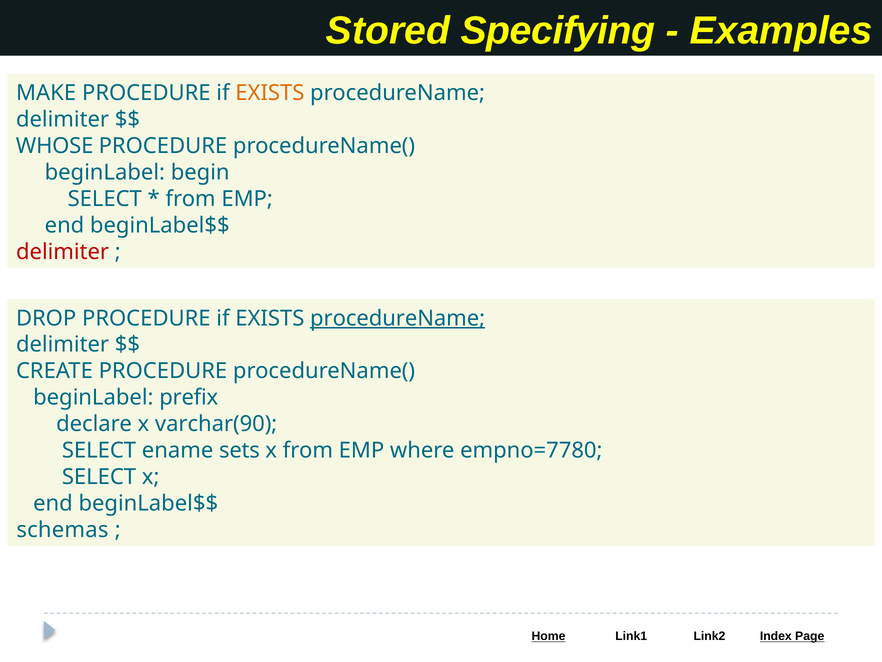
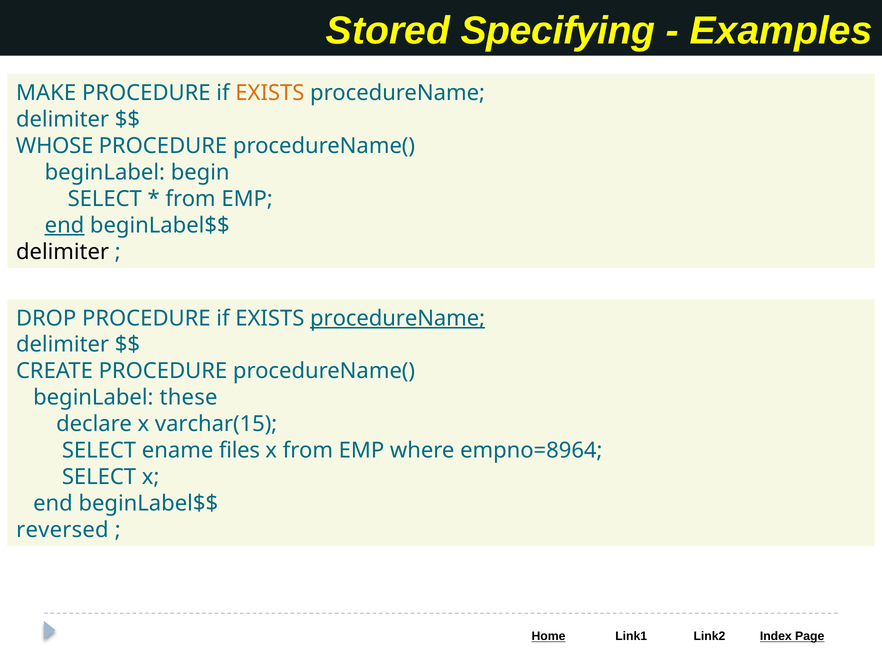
end underline: none -> present (65, 225)
delimiter colour: red -> black (63, 252)
prefix: prefix -> these (189, 397)
varchar(90: varchar(90 -> varchar(15 (216, 424)
sets: sets -> files (239, 450)
empno=7780: empno=7780 -> empno=8964 (531, 450)
schemas: schemas -> reversed (62, 530)
